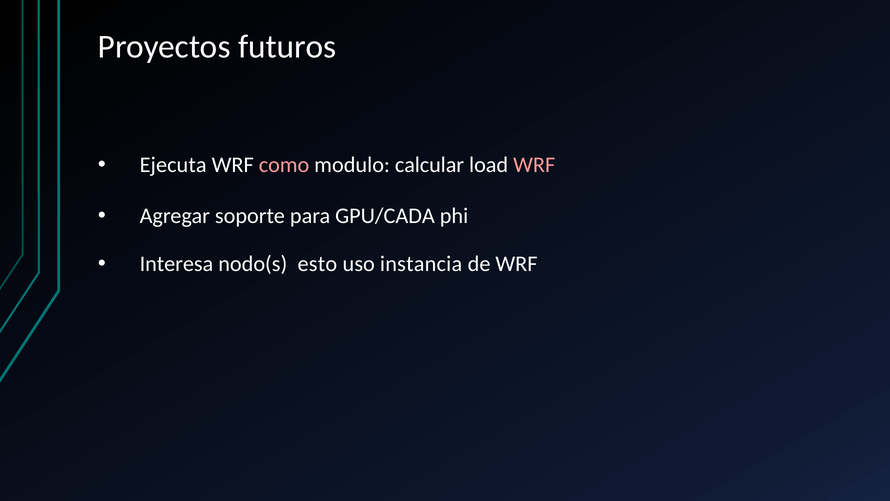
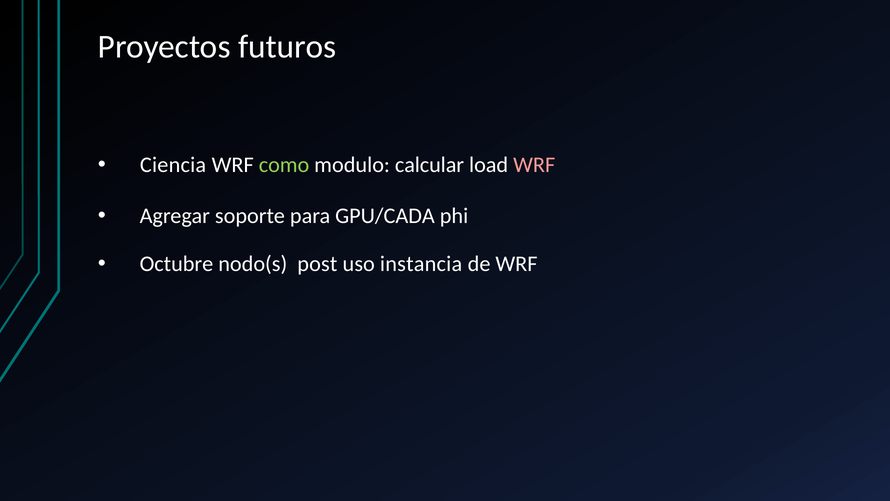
Ejecuta: Ejecuta -> Ciencia (173, 165)
como colour: pink -> light green (284, 165)
Interesa: Interesa -> Octubre (176, 264)
esto: esto -> post (317, 264)
